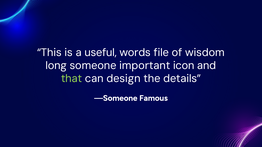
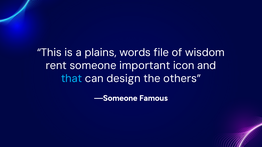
useful: useful -> plains (101, 53)
long: long -> rent (56, 66)
that colour: light green -> light blue (72, 79)
details: details -> others (182, 79)
